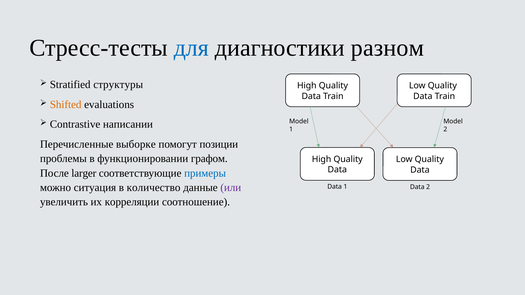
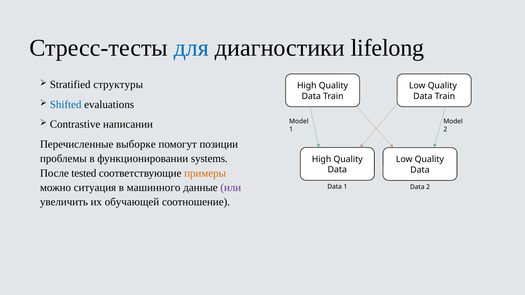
разном: разном -> lifelong (388, 48)
Shifted colour: orange -> blue (66, 105)
графом: графом -> systems (209, 159)
larger: larger -> tested (84, 173)
примеры colour: blue -> orange (205, 173)
количество: количество -> машинного (154, 188)
корреляции: корреляции -> обучающей (132, 202)
